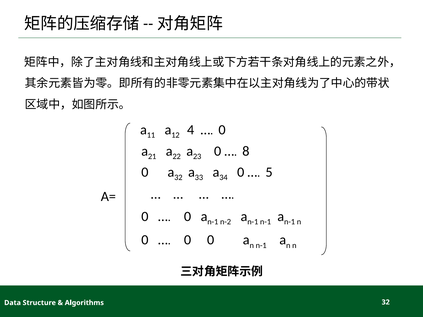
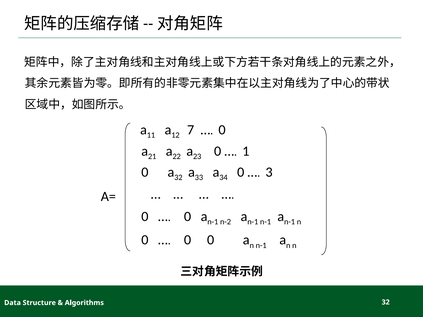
4: 4 -> 7 (191, 130)
8: 8 -> 1 (246, 151)
5: 5 -> 3 (269, 172)
